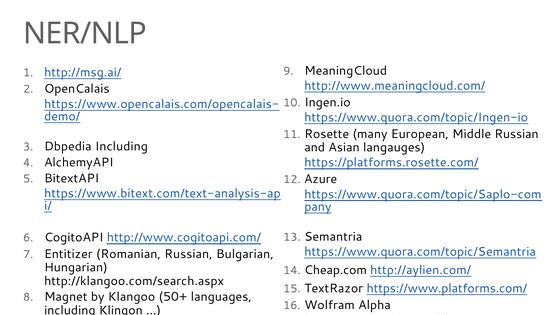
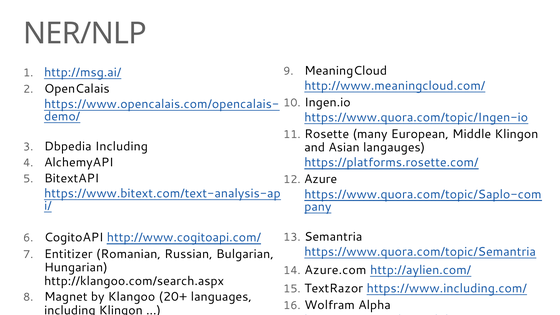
Middle Russian: Russian -> Klingon (516, 134)
Cheap.com: Cheap.com -> Azure.com (335, 270)
https://www.platforms.com/: https://www.platforms.com/ -> https://www.including.com/ (447, 288)
50+: 50+ -> 20+ (173, 297)
